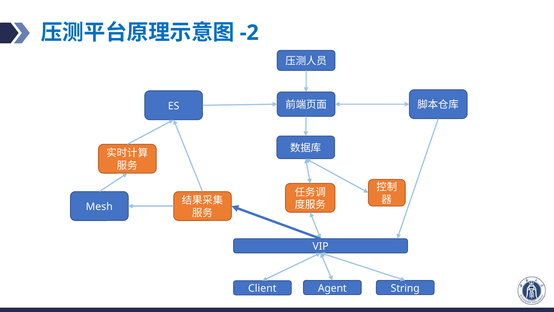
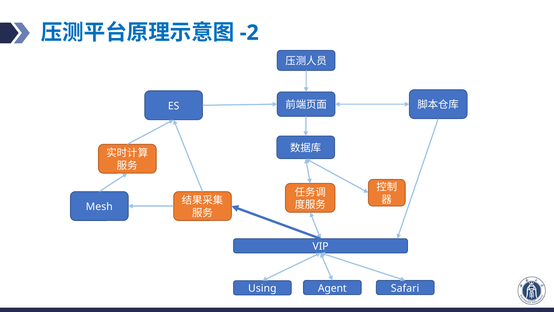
Client: Client -> Using (262, 288)
String: String -> Safari (405, 288)
